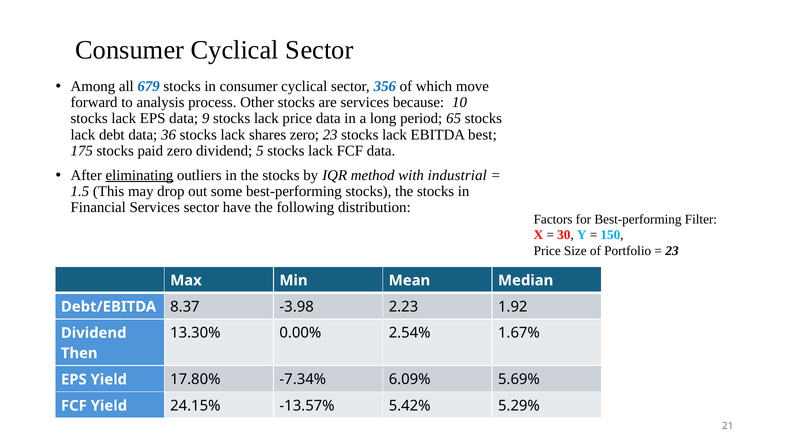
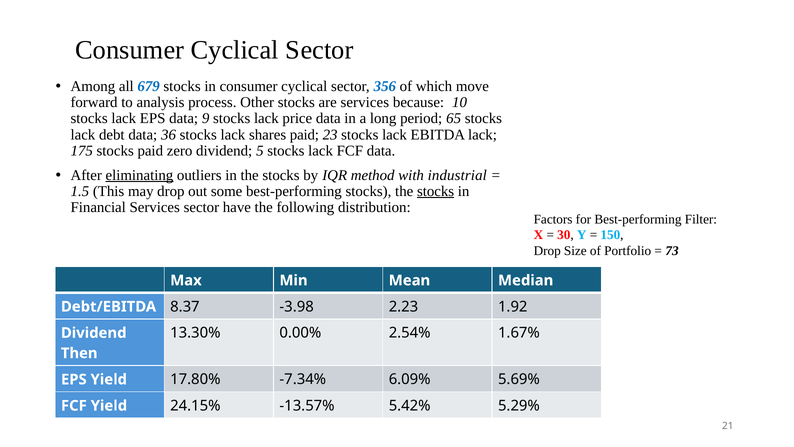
shares zero: zero -> paid (304, 135)
EBITDA best: best -> lack (482, 135)
stocks underline: none -> present (436, 191)
Price: Price -> Drop (547, 251)
23: 23 -> 73 (672, 251)
